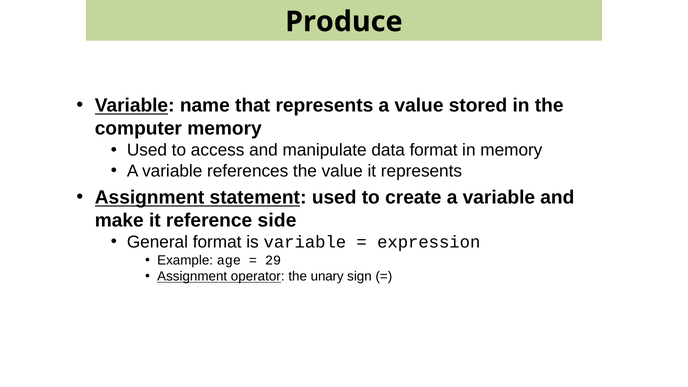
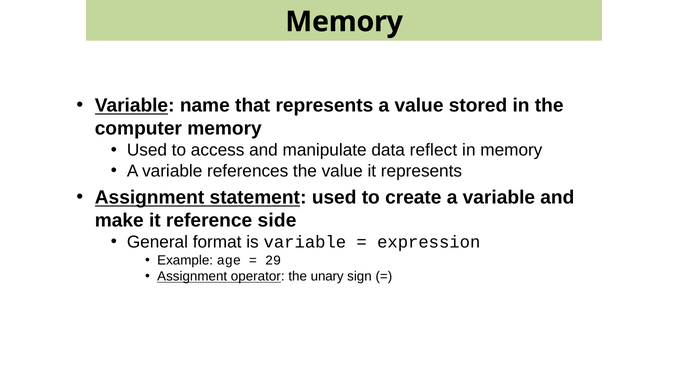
Produce: Produce -> Memory (344, 22)
data format: format -> reflect (433, 150)
